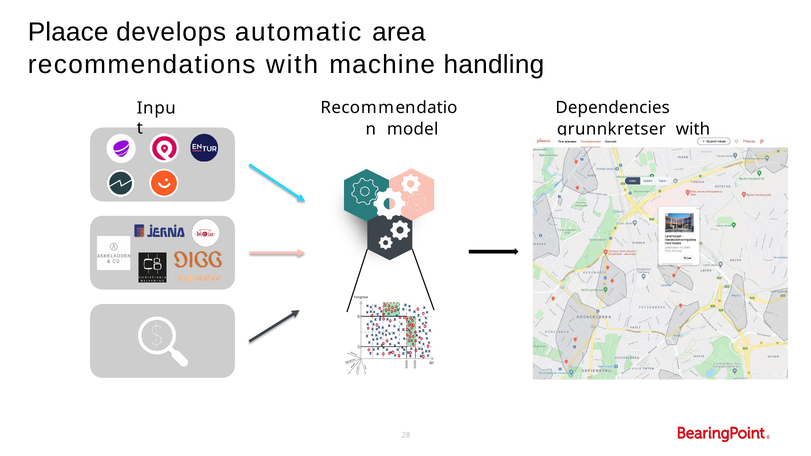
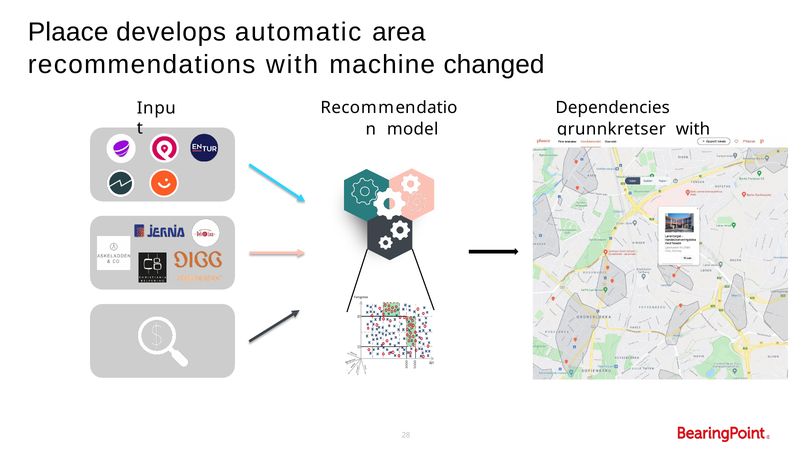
handling: handling -> changed (494, 65)
